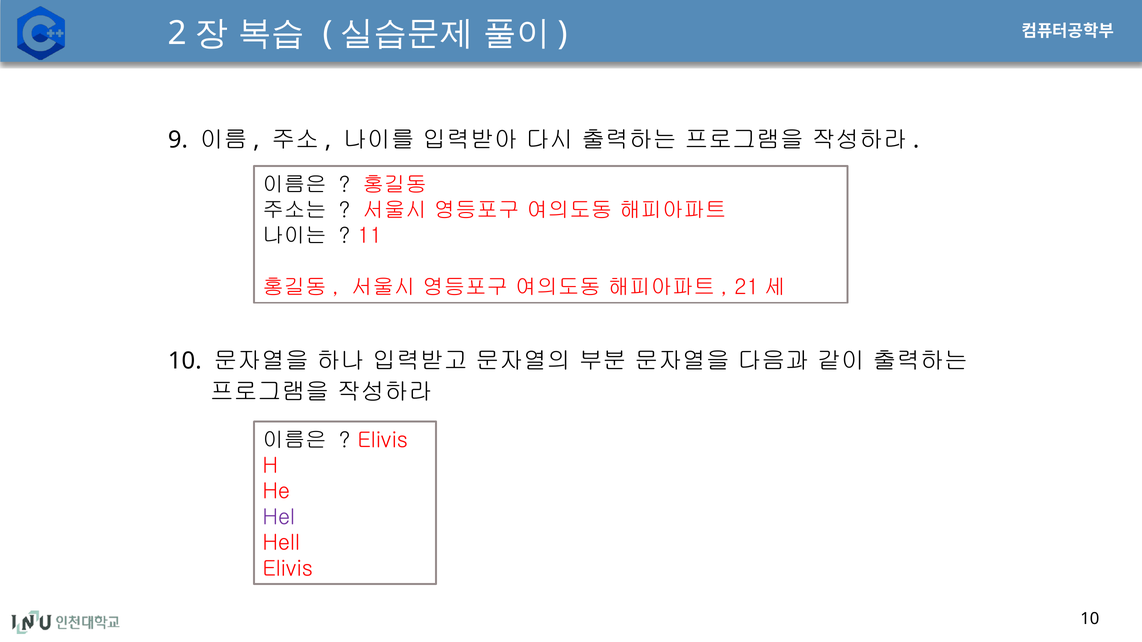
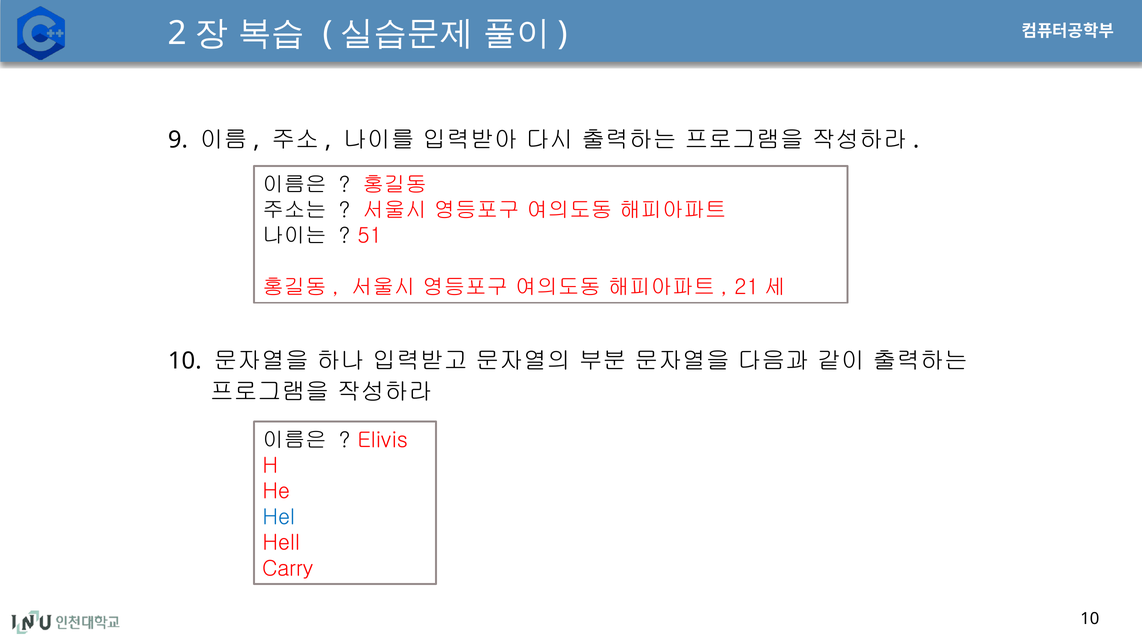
11: 11 -> 51 (370, 236)
Hel colour: purple -> blue (279, 517)
Elivis: Elivis -> Carry (288, 569)
